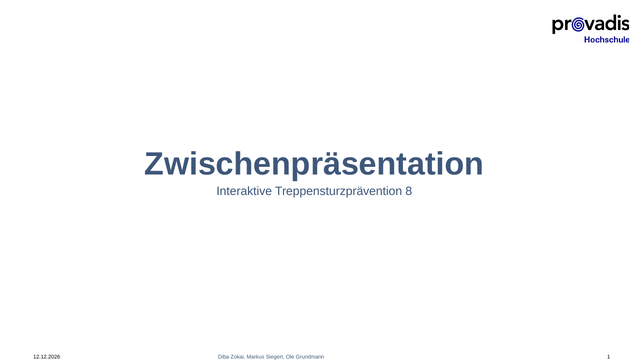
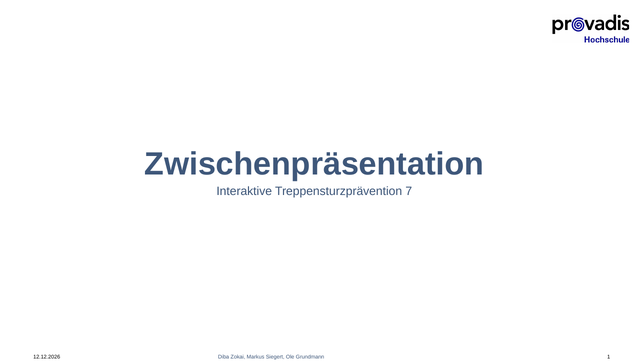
8: 8 -> 7 (409, 192)
